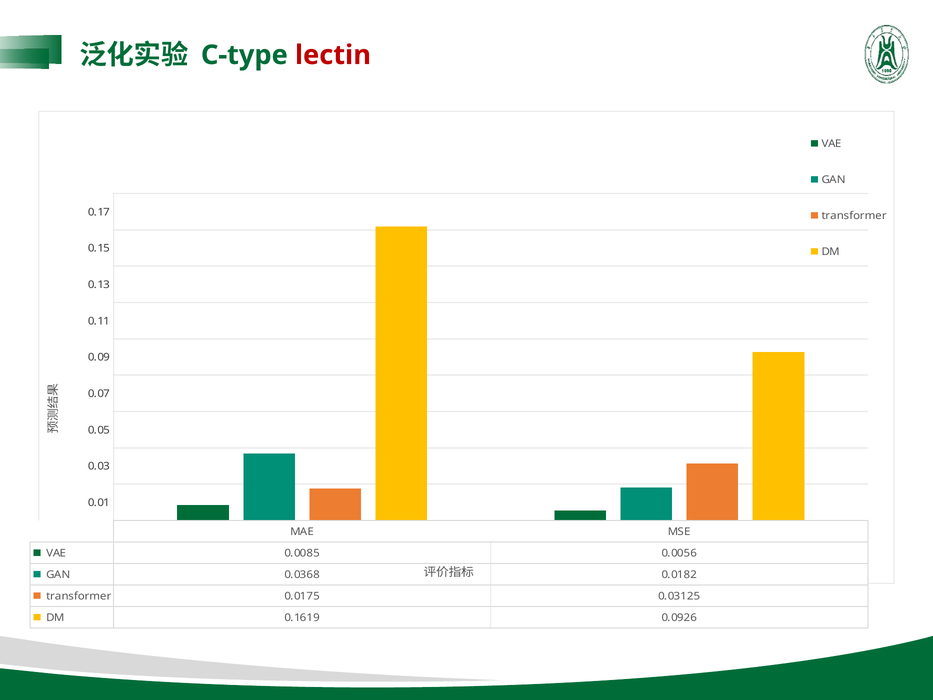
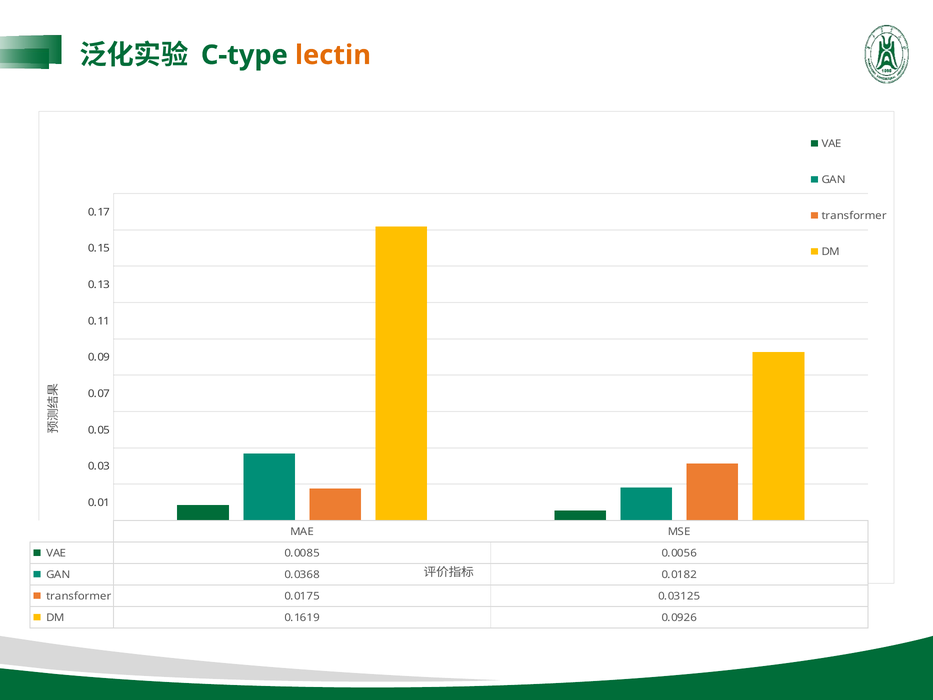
lectin colour: red -> orange (333, 55)
